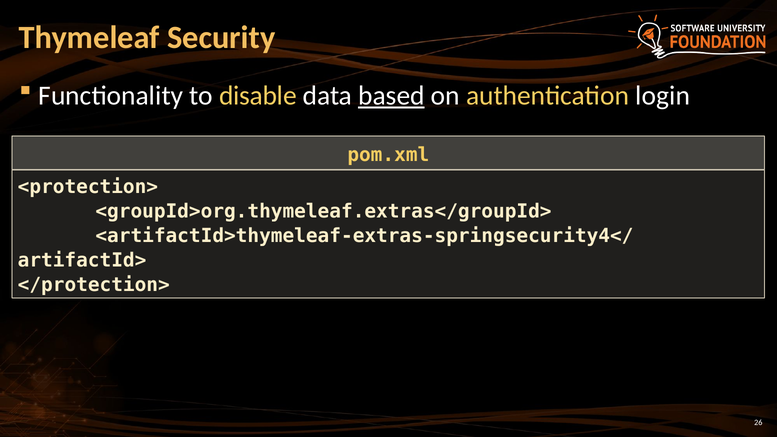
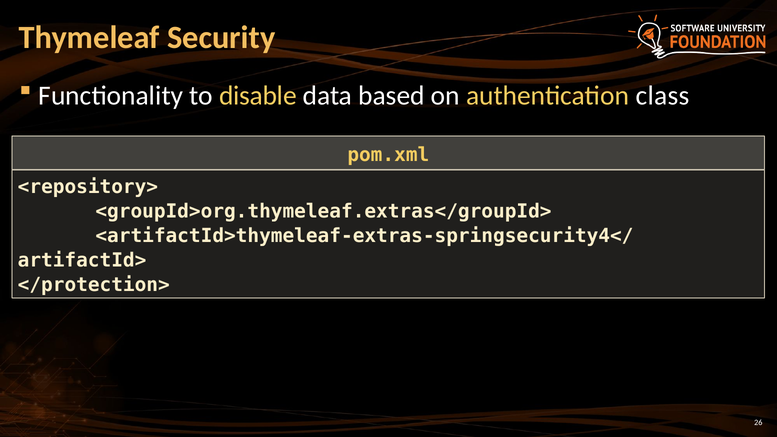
based underline: present -> none (391, 96)
login: login -> class (663, 96)
<protection>: <protection> -> <repository> (88, 187)
